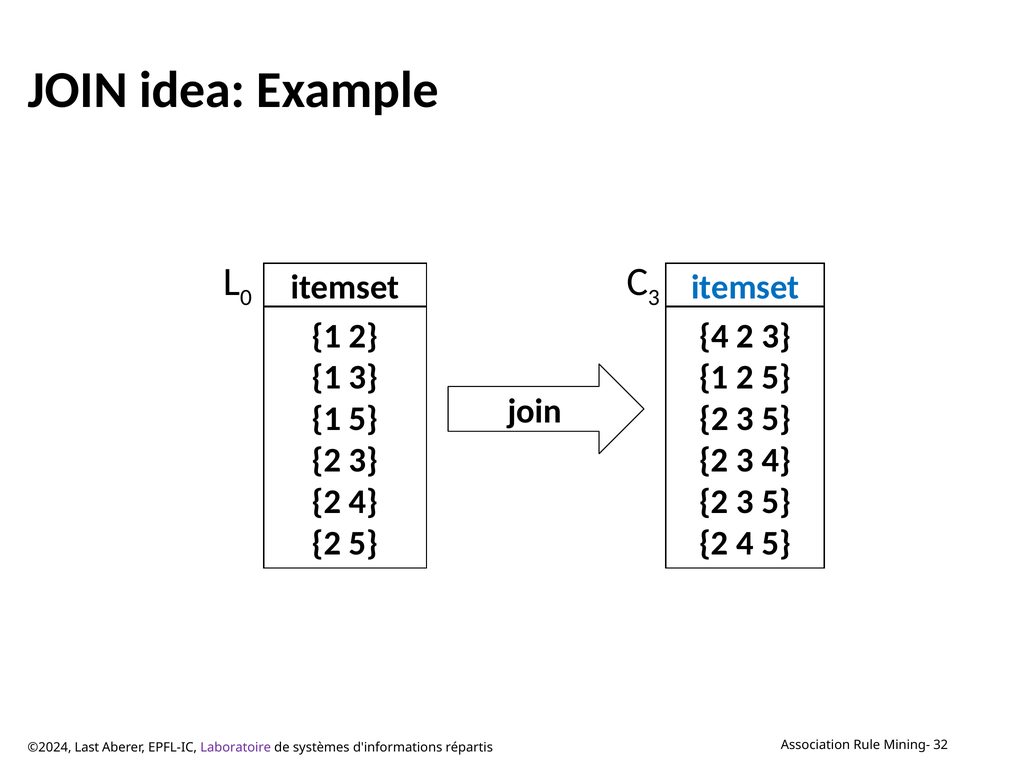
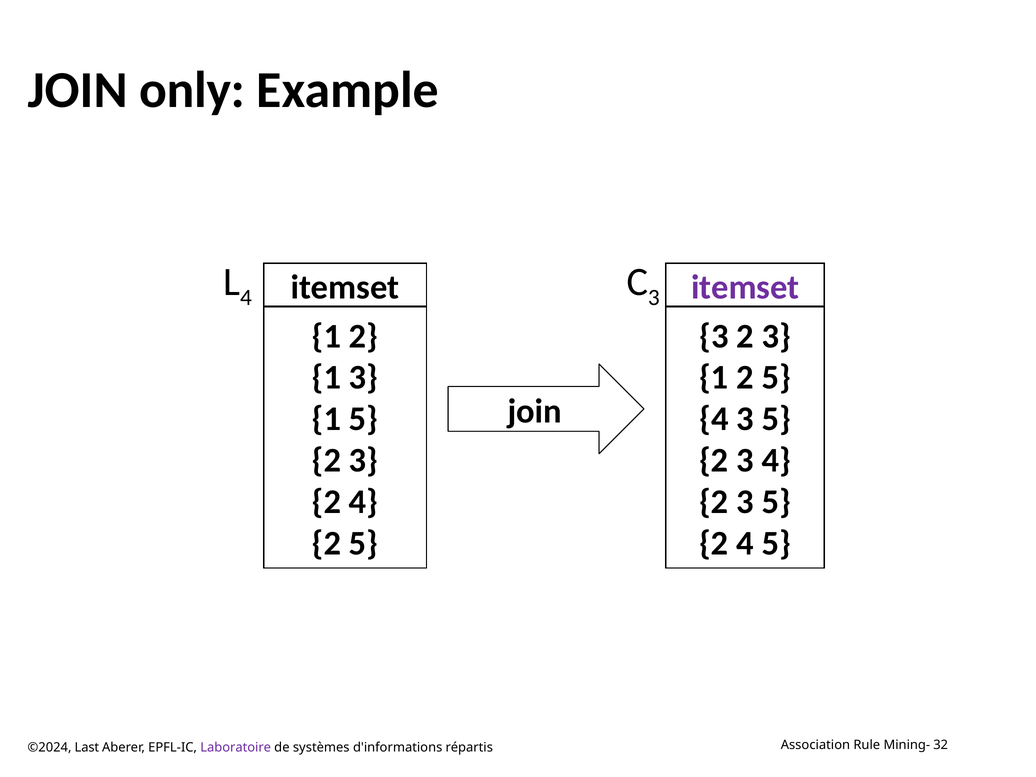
idea: idea -> only (192, 90)
0: 0 -> 4 (246, 298)
itemset colour: blue -> purple (745, 287)
4: 4 -> 3 (714, 336)
2: 2 -> 4 (714, 419)
